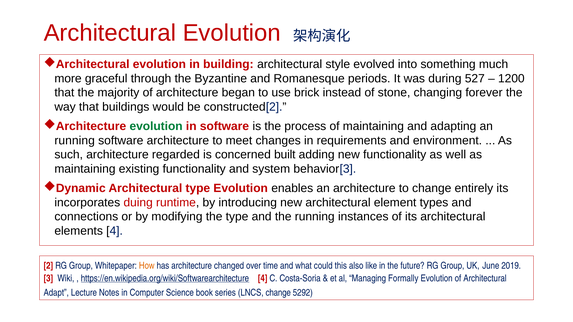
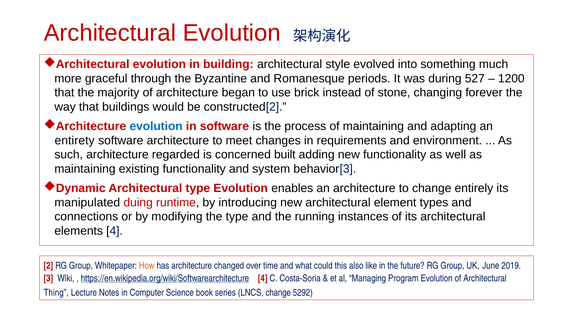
evolution colour: green -> blue (156, 126)
running: running -> entirety (75, 141)
incorporates: incorporates -> manipulated (87, 203)
Formally: Formally -> Program (403, 279)
Adapt: Adapt -> Thing (56, 293)
